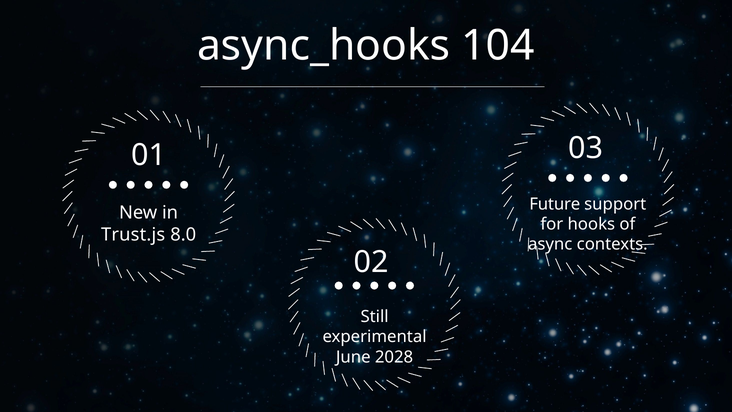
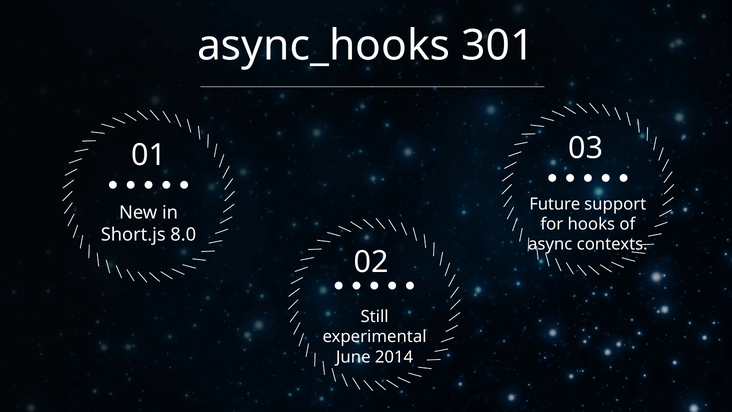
104: 104 -> 301 (498, 46)
Trust.js: Trust.js -> Short.js (133, 234)
2028: 2028 -> 2014 (394, 357)
